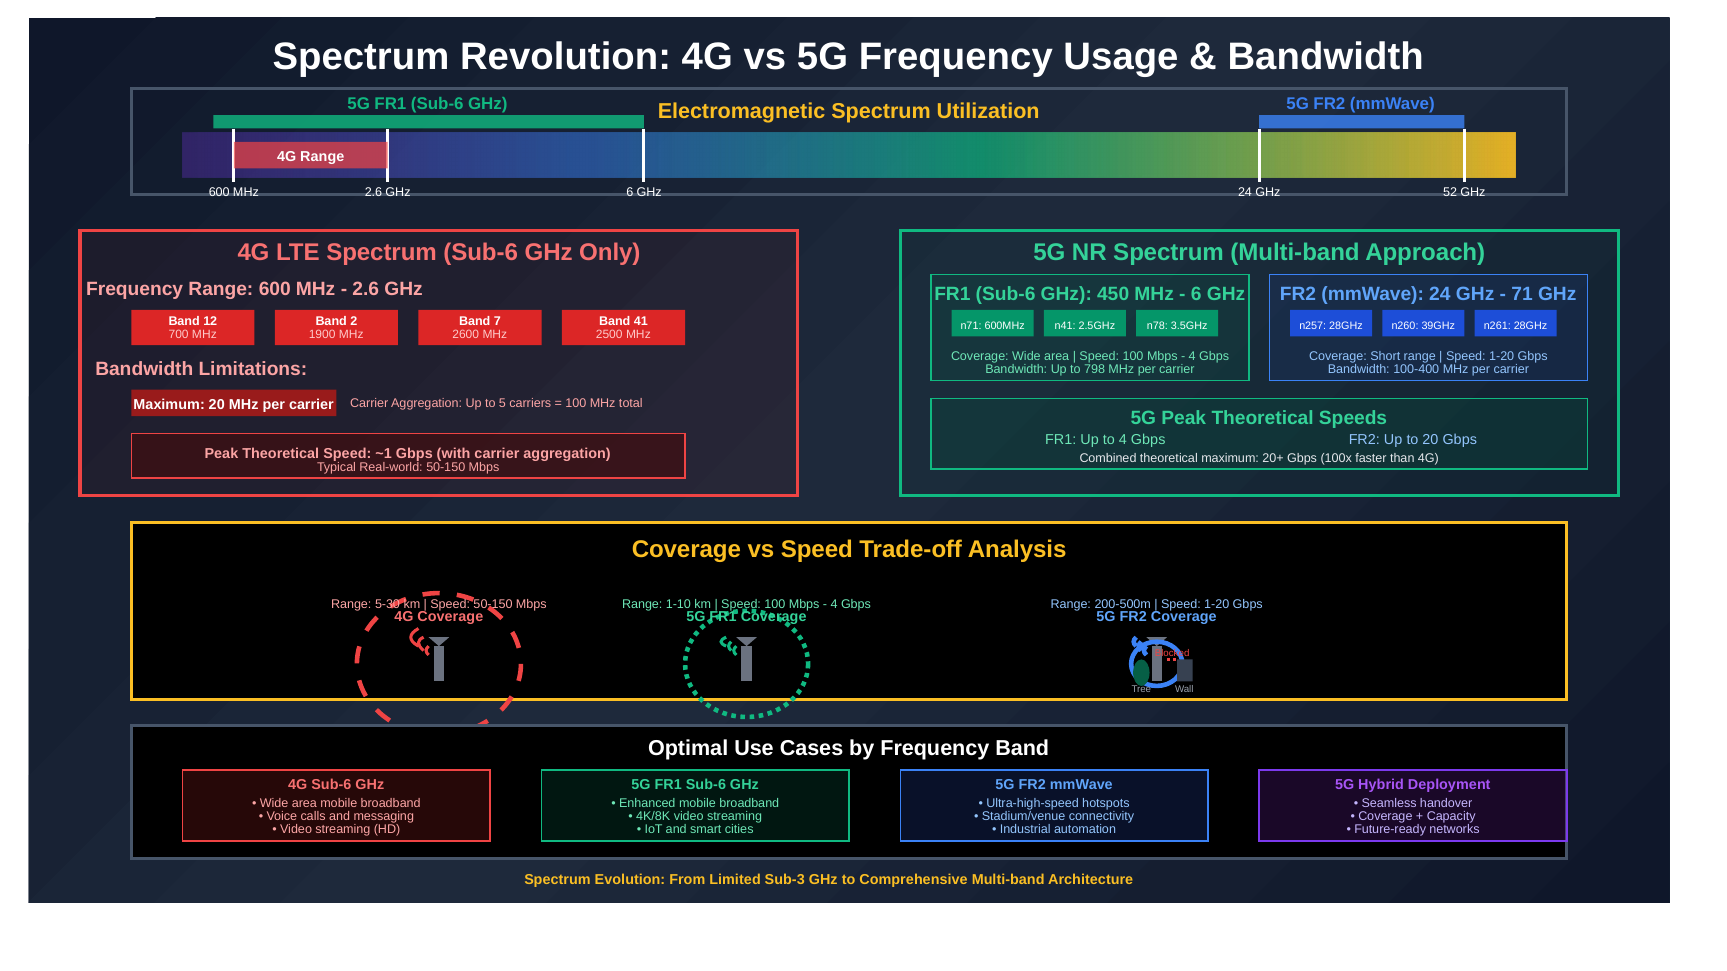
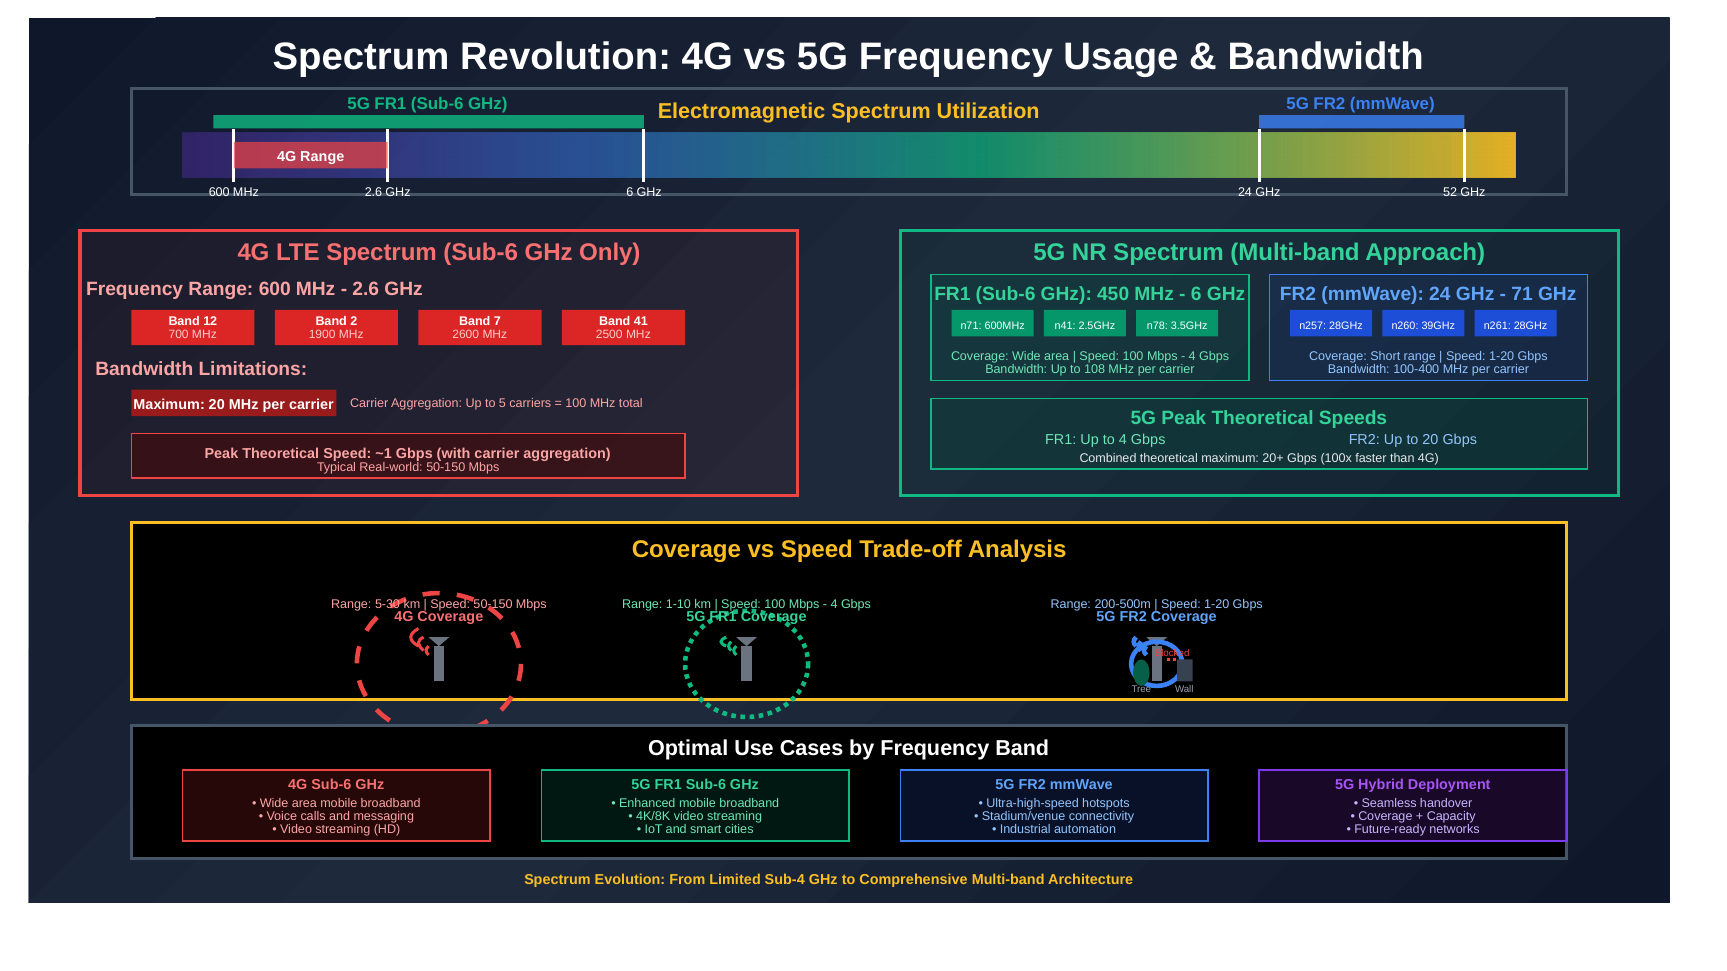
798: 798 -> 108 (1095, 370)
Sub-3: Sub-3 -> Sub-4 (785, 880)
